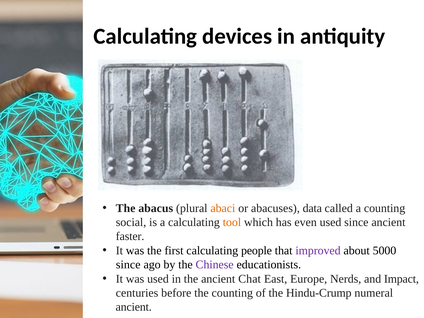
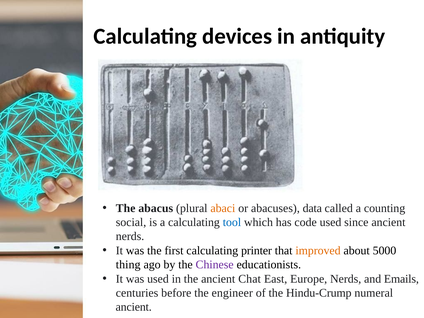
tool colour: orange -> blue (232, 222)
even: even -> code (306, 222)
faster: faster -> nerds (130, 236)
people: people -> printer (257, 251)
improved colour: purple -> orange (318, 251)
since: since -> thing (128, 265)
Impact: Impact -> Emails (401, 279)
the counting: counting -> engineer (232, 293)
